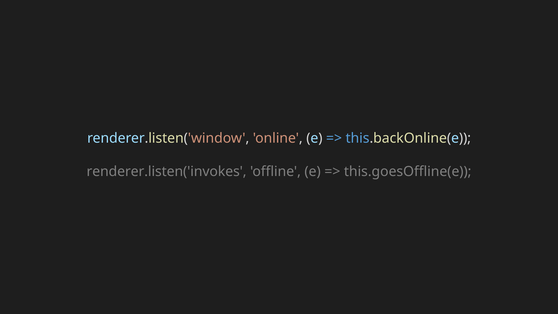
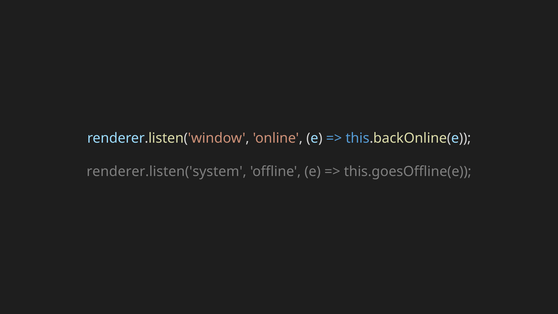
renderer.listen('invokes: renderer.listen('invokes -> renderer.listen('system (166, 172)
